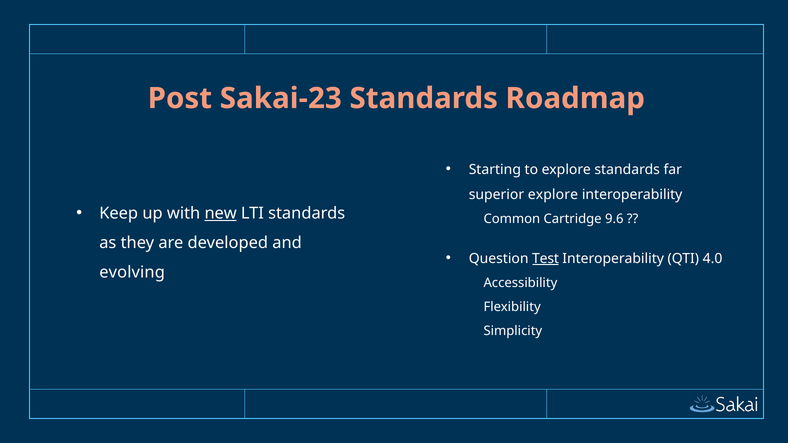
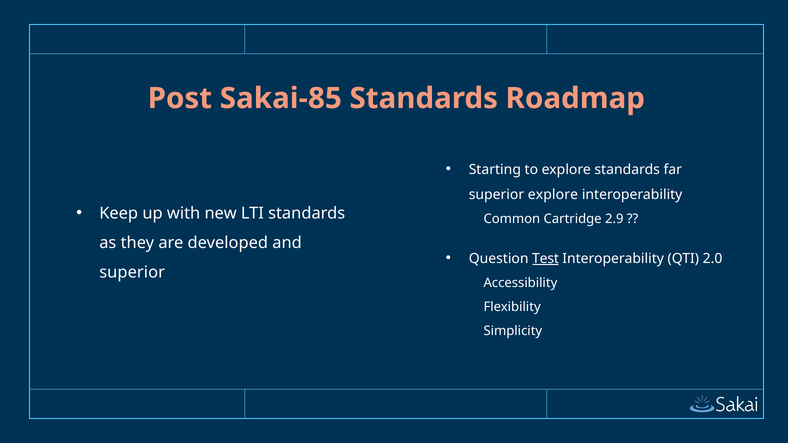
Sakai-23: Sakai-23 -> Sakai-85 (281, 98)
new underline: present -> none (221, 214)
9.6: 9.6 -> 2.9 (614, 219)
4.0: 4.0 -> 2.0 (713, 259)
evolving: evolving -> superior (132, 273)
